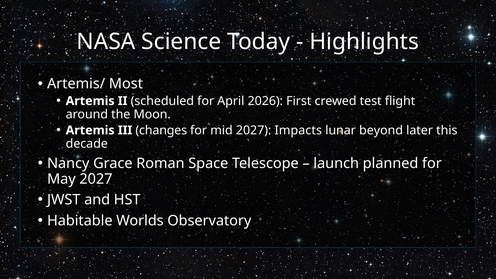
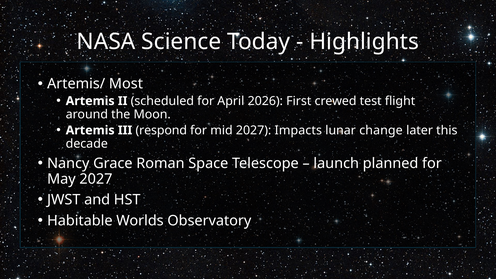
changes: changes -> respond (161, 130)
beyond: beyond -> change (381, 130)
